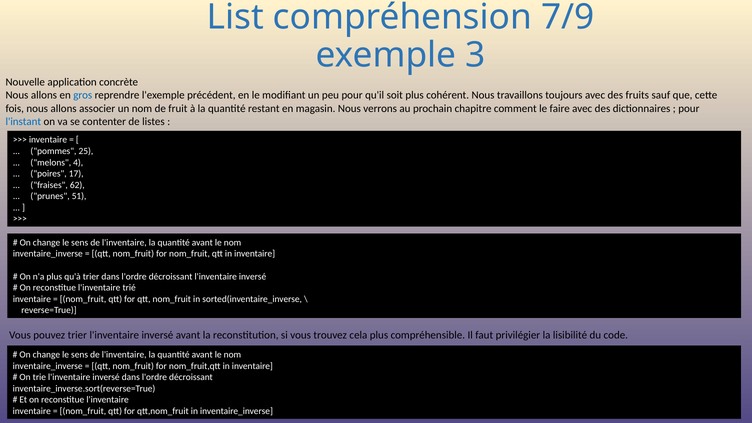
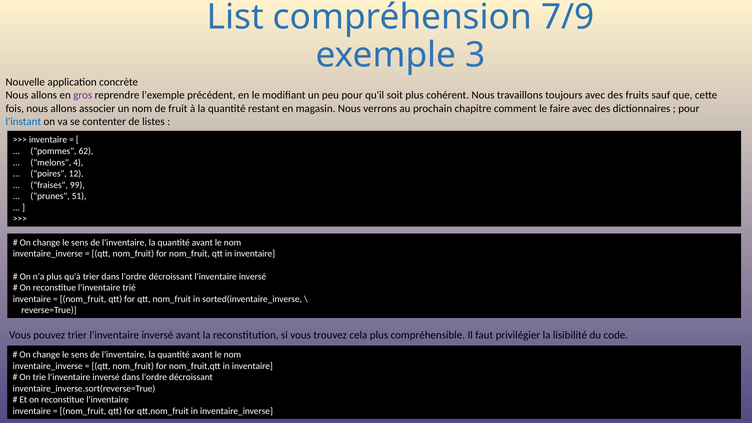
gros colour: blue -> purple (83, 95)
25: 25 -> 62 (86, 151)
17: 17 -> 12 (76, 174)
62: 62 -> 99 (77, 185)
